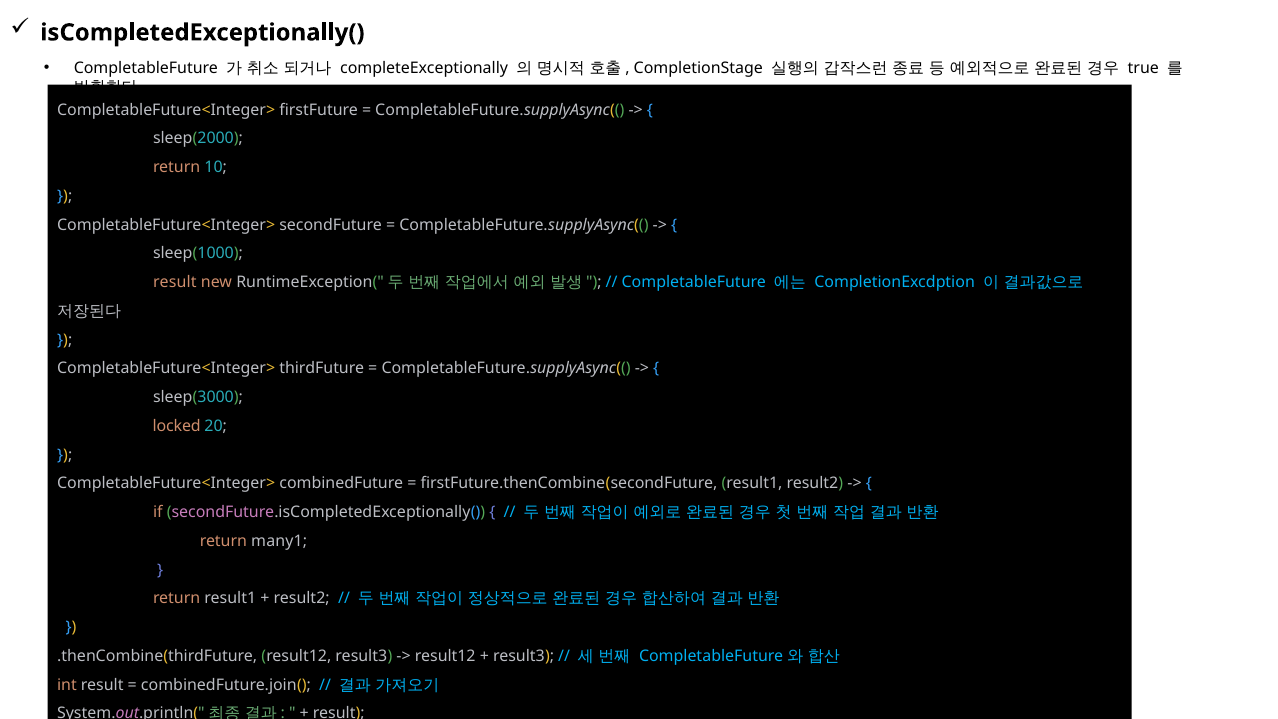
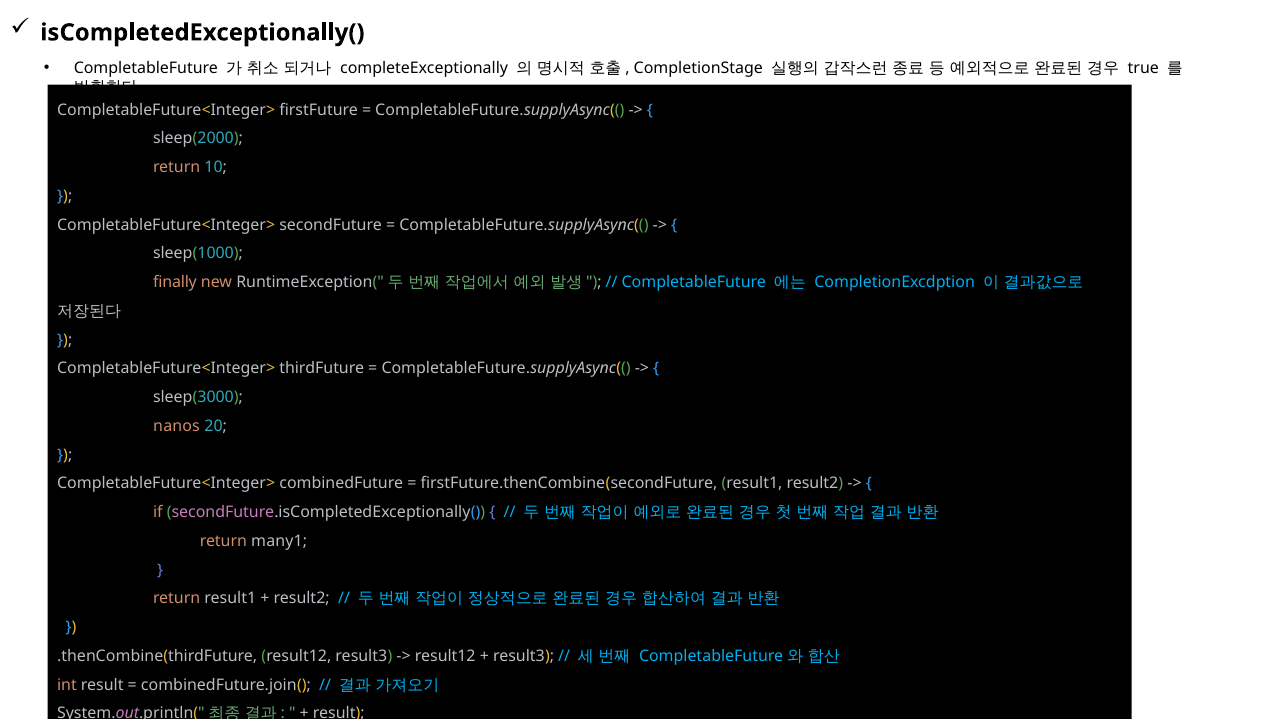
result: result -> finally (175, 282)
locked: locked -> nanos (177, 426)
